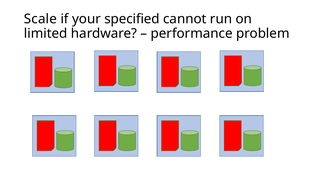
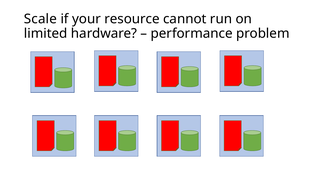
specified: specified -> resource (132, 19)
